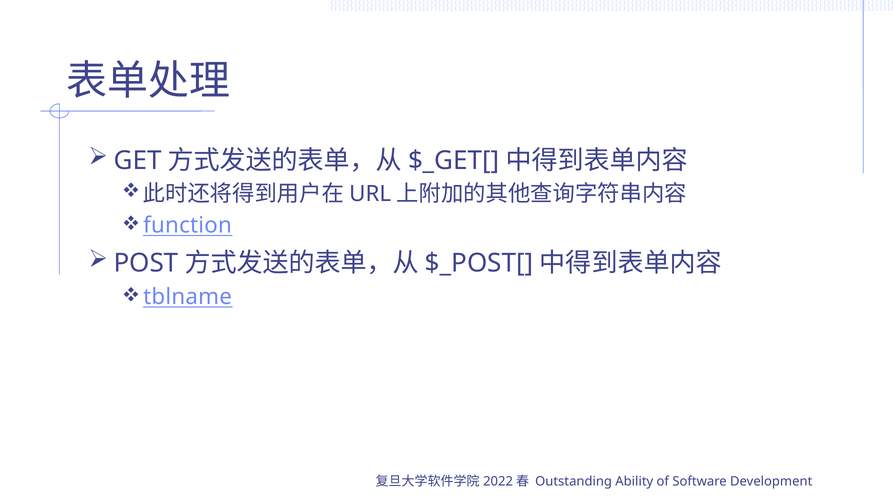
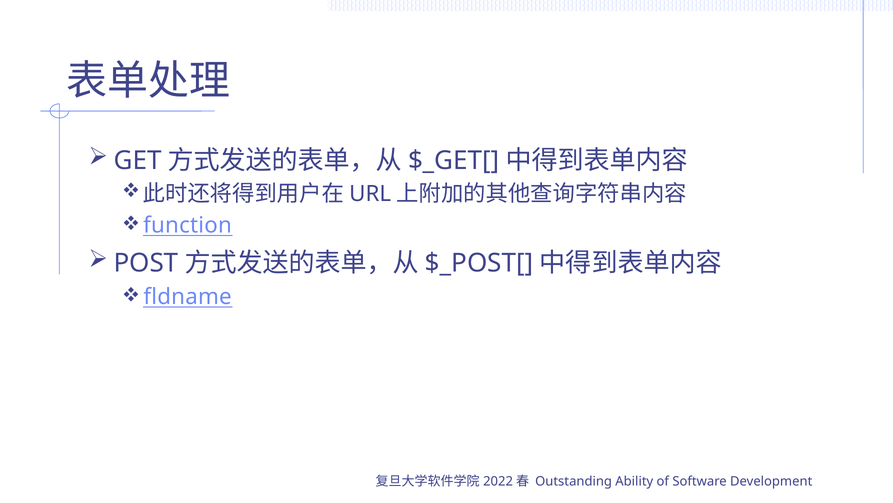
tblname: tblname -> fldname (188, 296)
